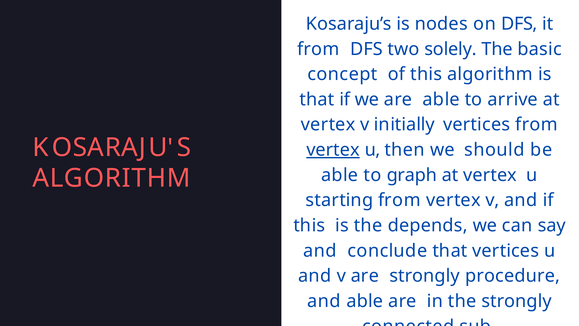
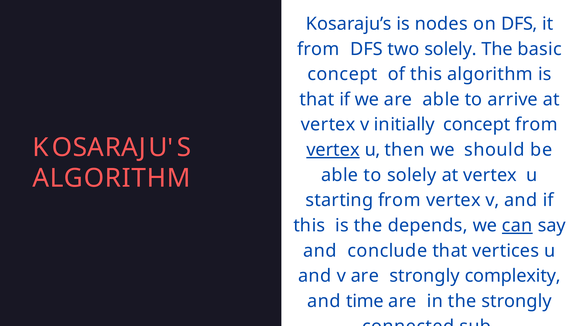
initially vertices: vertices -> concept (477, 125)
to graph: graph -> solely (412, 175)
can underline: none -> present (517, 225)
procedure: procedure -> complexity (513, 276)
and able: able -> time (365, 301)
